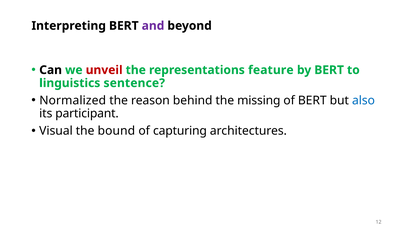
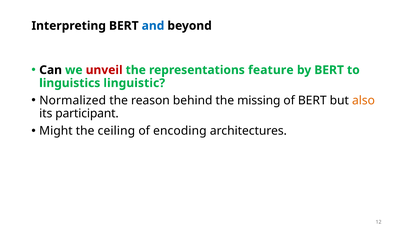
and colour: purple -> blue (153, 26)
sentence: sentence -> linguistic (134, 83)
also colour: blue -> orange (363, 100)
Visual: Visual -> Might (56, 130)
bound: bound -> ceiling (116, 130)
capturing: capturing -> encoding (180, 130)
